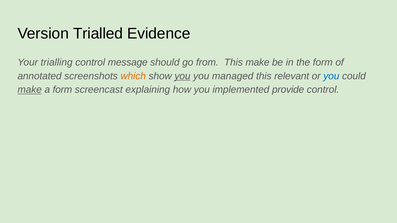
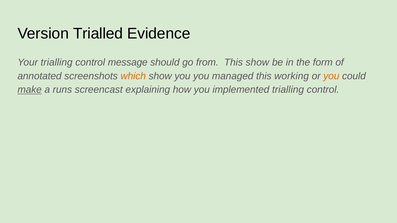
This make: make -> show (257, 62)
you underline: present -> none (183, 76)
relevant: relevant -> working (292, 76)
you colour: blue -> orange (331, 76)
a form: form -> runs (62, 90)
implemented provide: provide -> trialling (288, 90)
